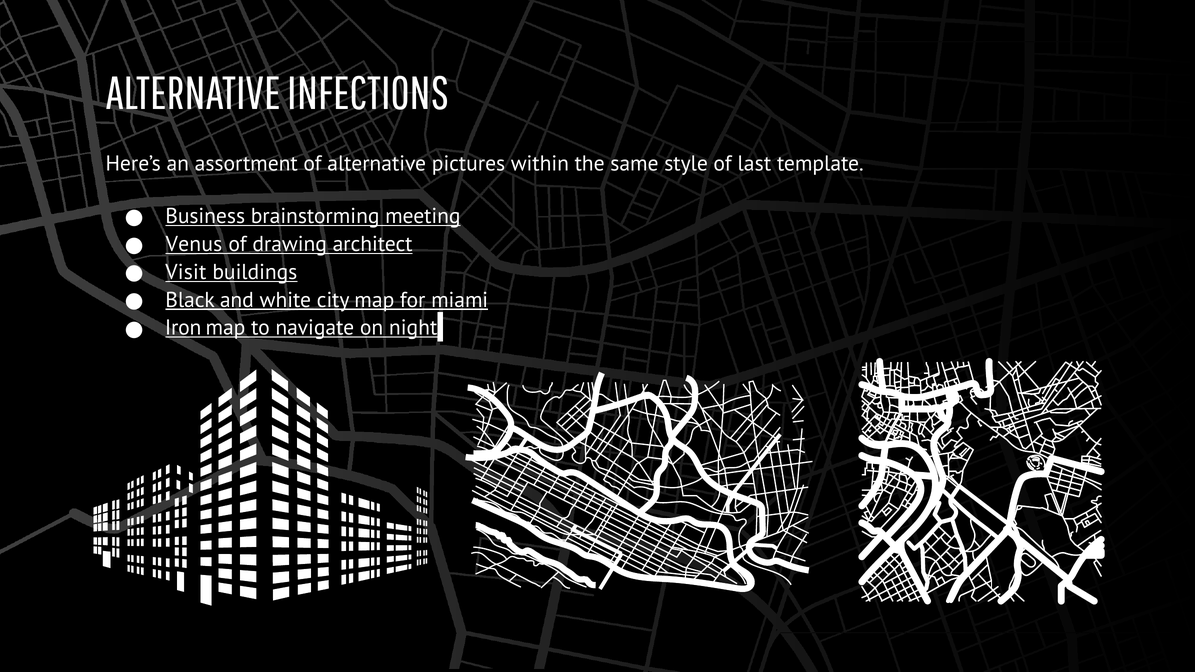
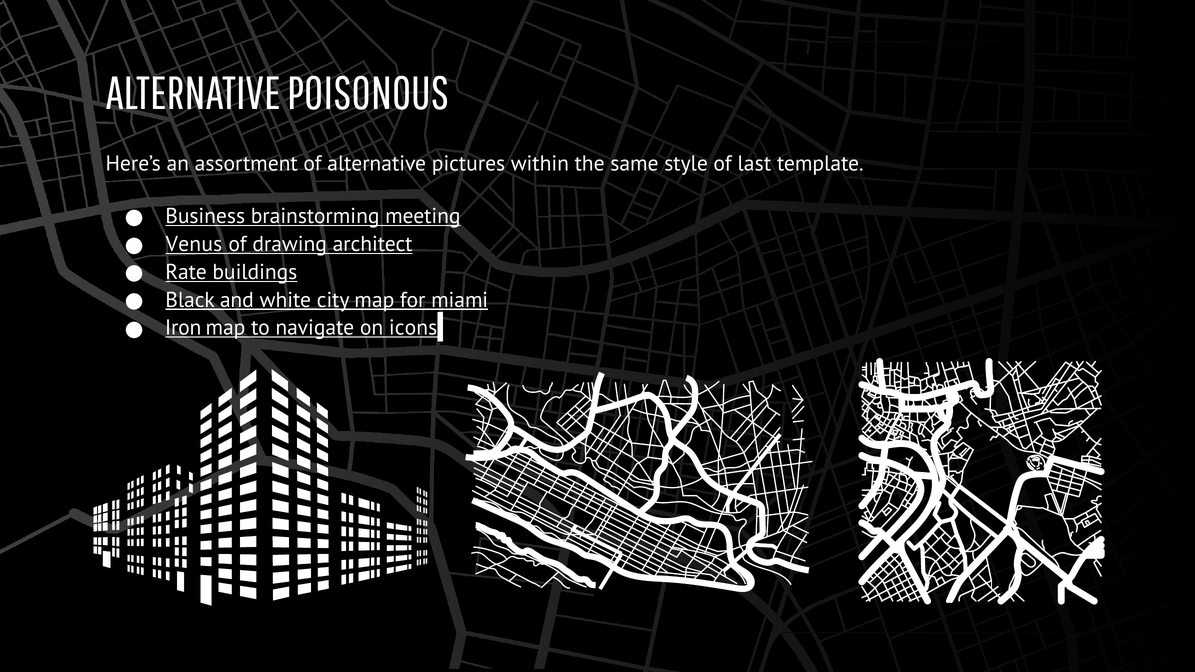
INFECTIONS: INFECTIONS -> POISONOUS (368, 94)
Visit: Visit -> Rate (186, 272)
night: night -> icons (413, 328)
